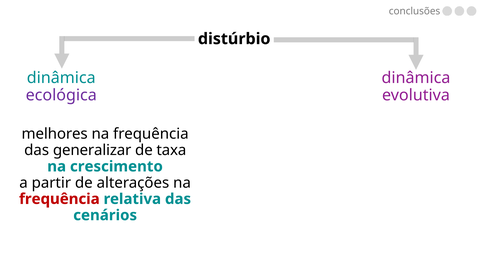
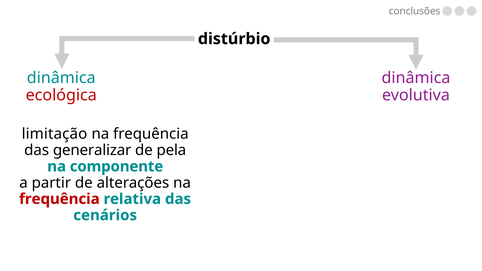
ecológica colour: purple -> red (61, 95)
melhores: melhores -> limitação (54, 134)
taxa: taxa -> pela (171, 150)
crescimento: crescimento -> componente (116, 167)
